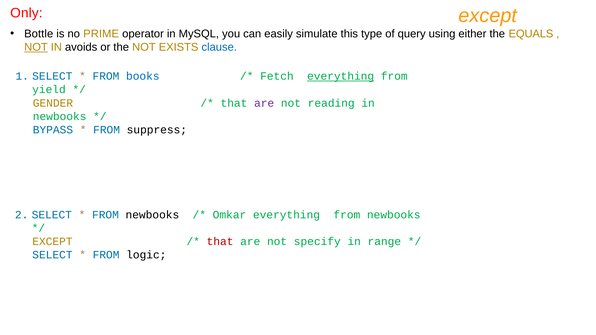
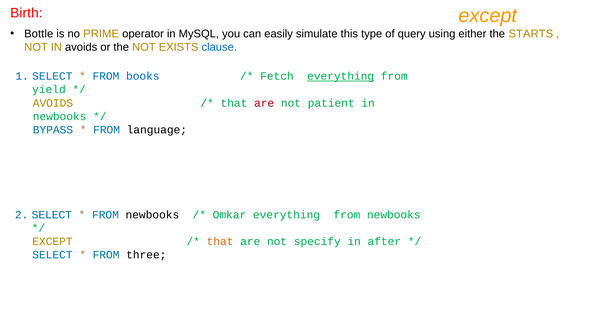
Only: Only -> Birth (26, 13)
EQUALS: EQUALS -> STARTS (531, 34)
NOT underline: present -> none (36, 47)
GENDER: GENDER -> AVOIDS (53, 103)
are colour: purple -> red (264, 103)
reading: reading -> patient (331, 103)
suppress: suppress -> language (157, 130)
that colour: red -> orange (220, 242)
range: range -> after (384, 242)
logic: logic -> three (146, 255)
